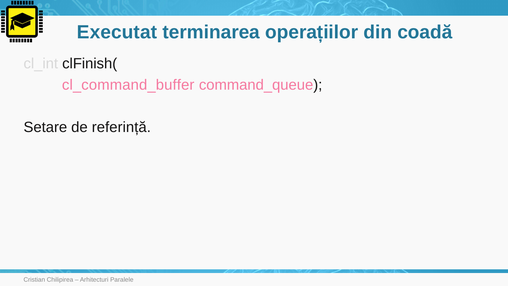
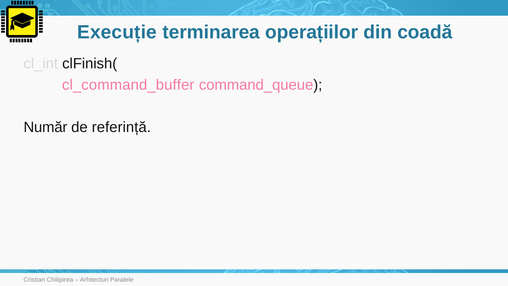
Executat: Executat -> Execuție (117, 32)
Setare: Setare -> Număr (45, 127)
